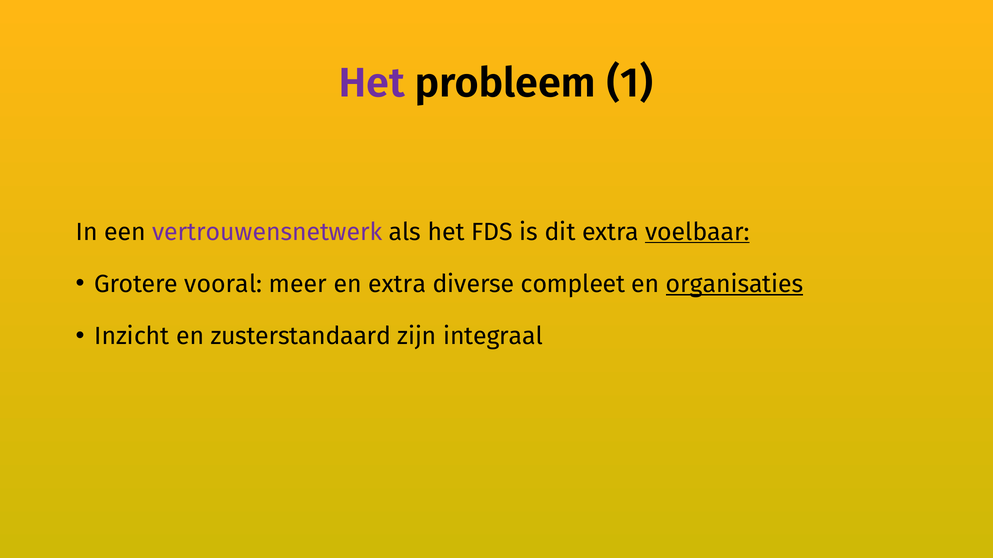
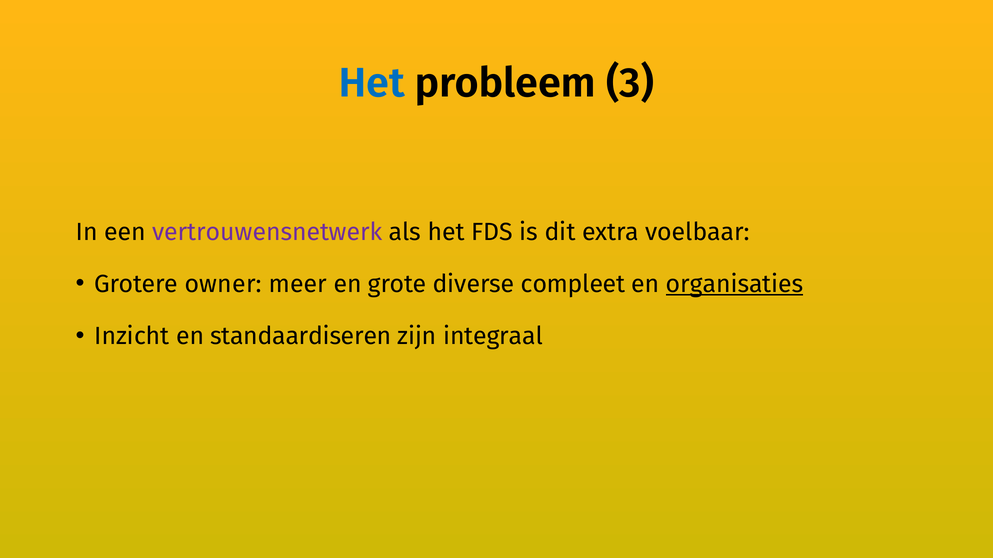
Het colour: purple -> blue (372, 83)
1: 1 -> 3 (630, 83)
voelbaar underline: present -> none (697, 232)
vooral: vooral -> owner (223, 284)
en extra: extra -> grote (397, 284)
zusterstandaard: zusterstandaard -> standaardiseren (301, 337)
